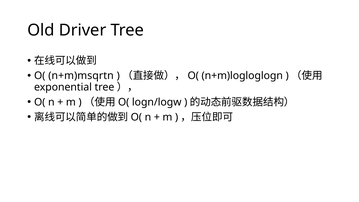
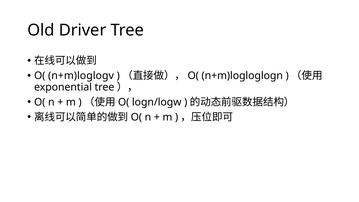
n+m)msqrtn: n+m)msqrtn -> n+m)loglogv (81, 76)
